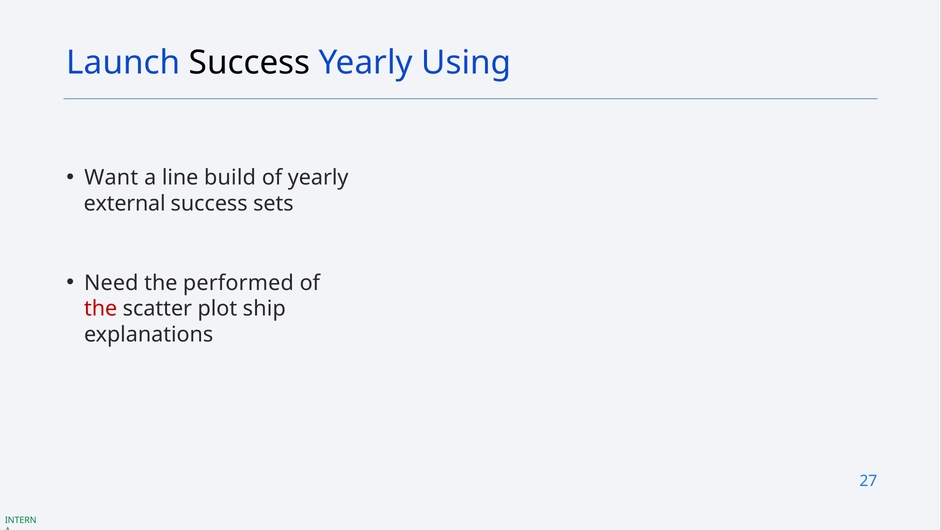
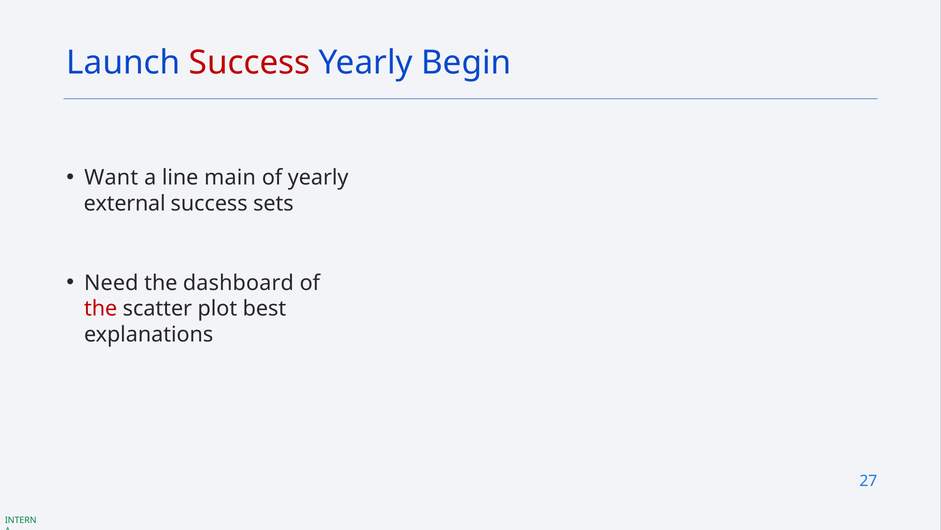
Success colour: black -> red (250, 63)
Using: Using -> Begin (466, 63)
build: build -> main (230, 178)
performed: performed -> dashboard (238, 283)
ship: ship -> best (264, 308)
